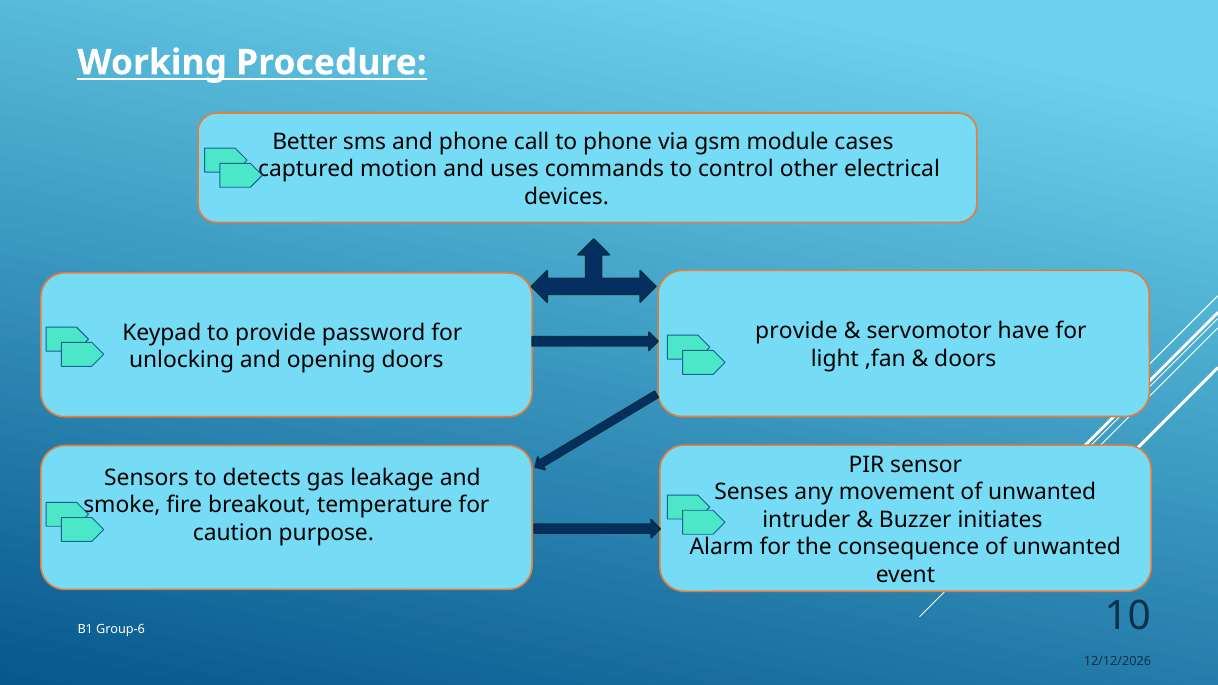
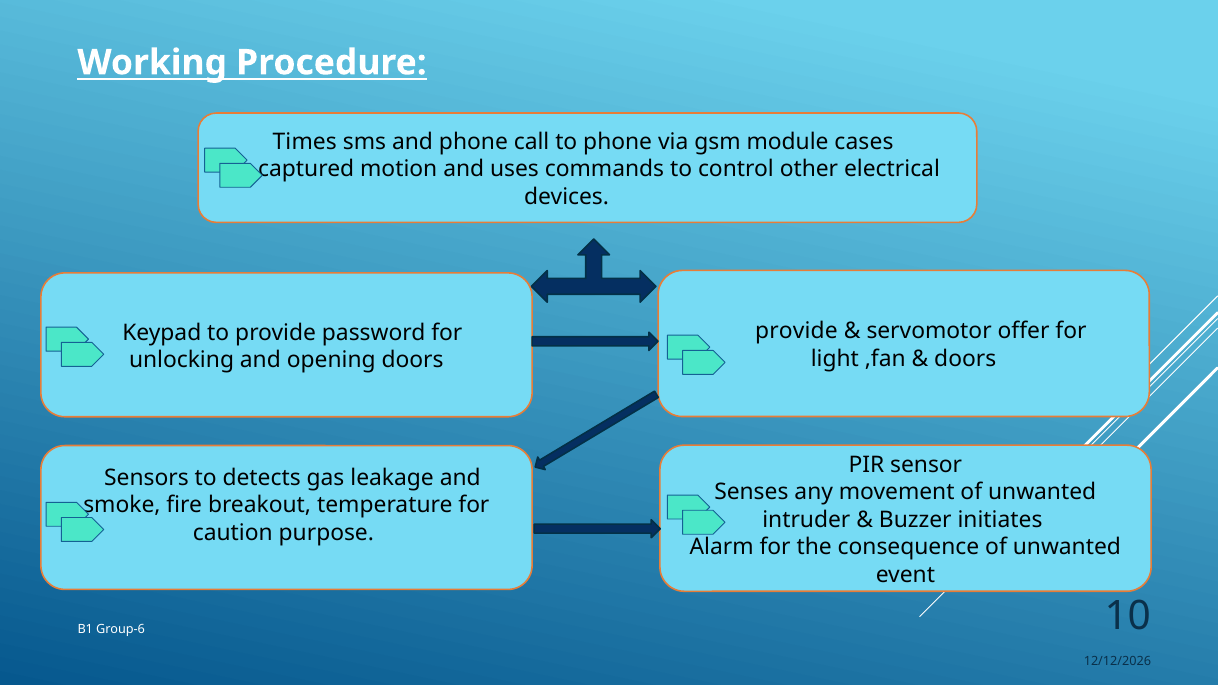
Better: Better -> Times (305, 142)
have: have -> offer (1024, 331)
